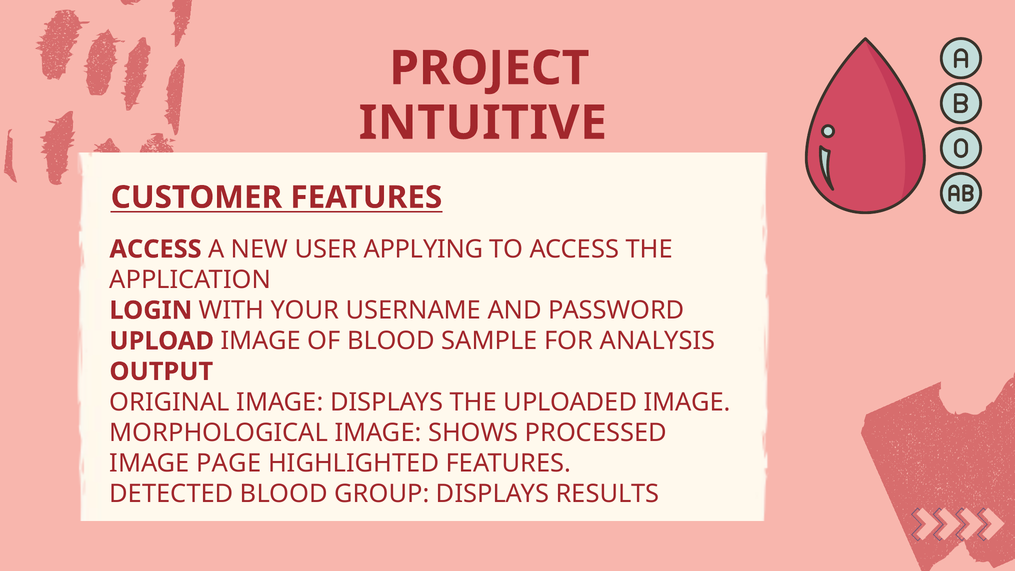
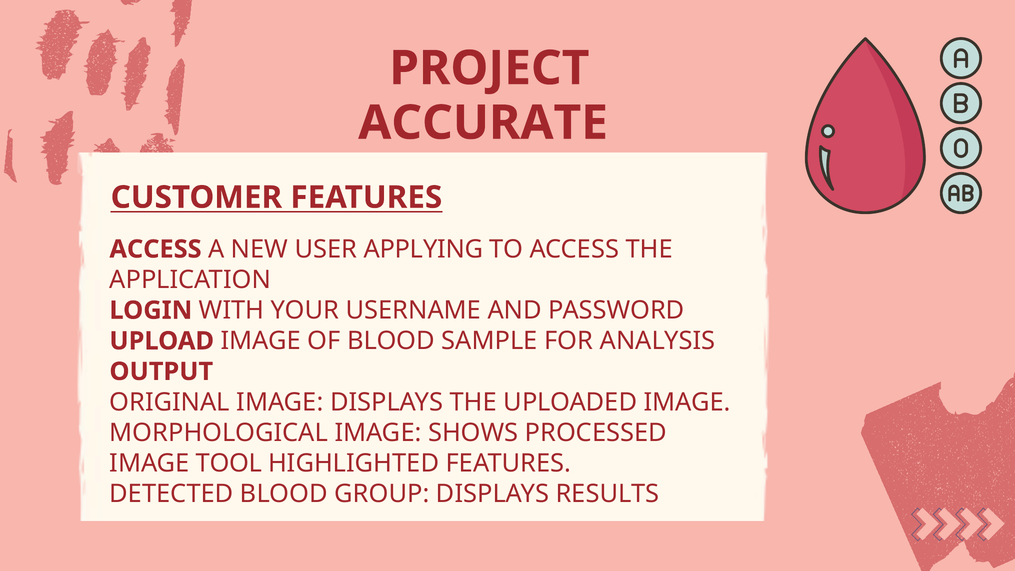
INTUITIVE: INTUITIVE -> ACCURATE (483, 123)
PAGE: PAGE -> TOOL (229, 463)
